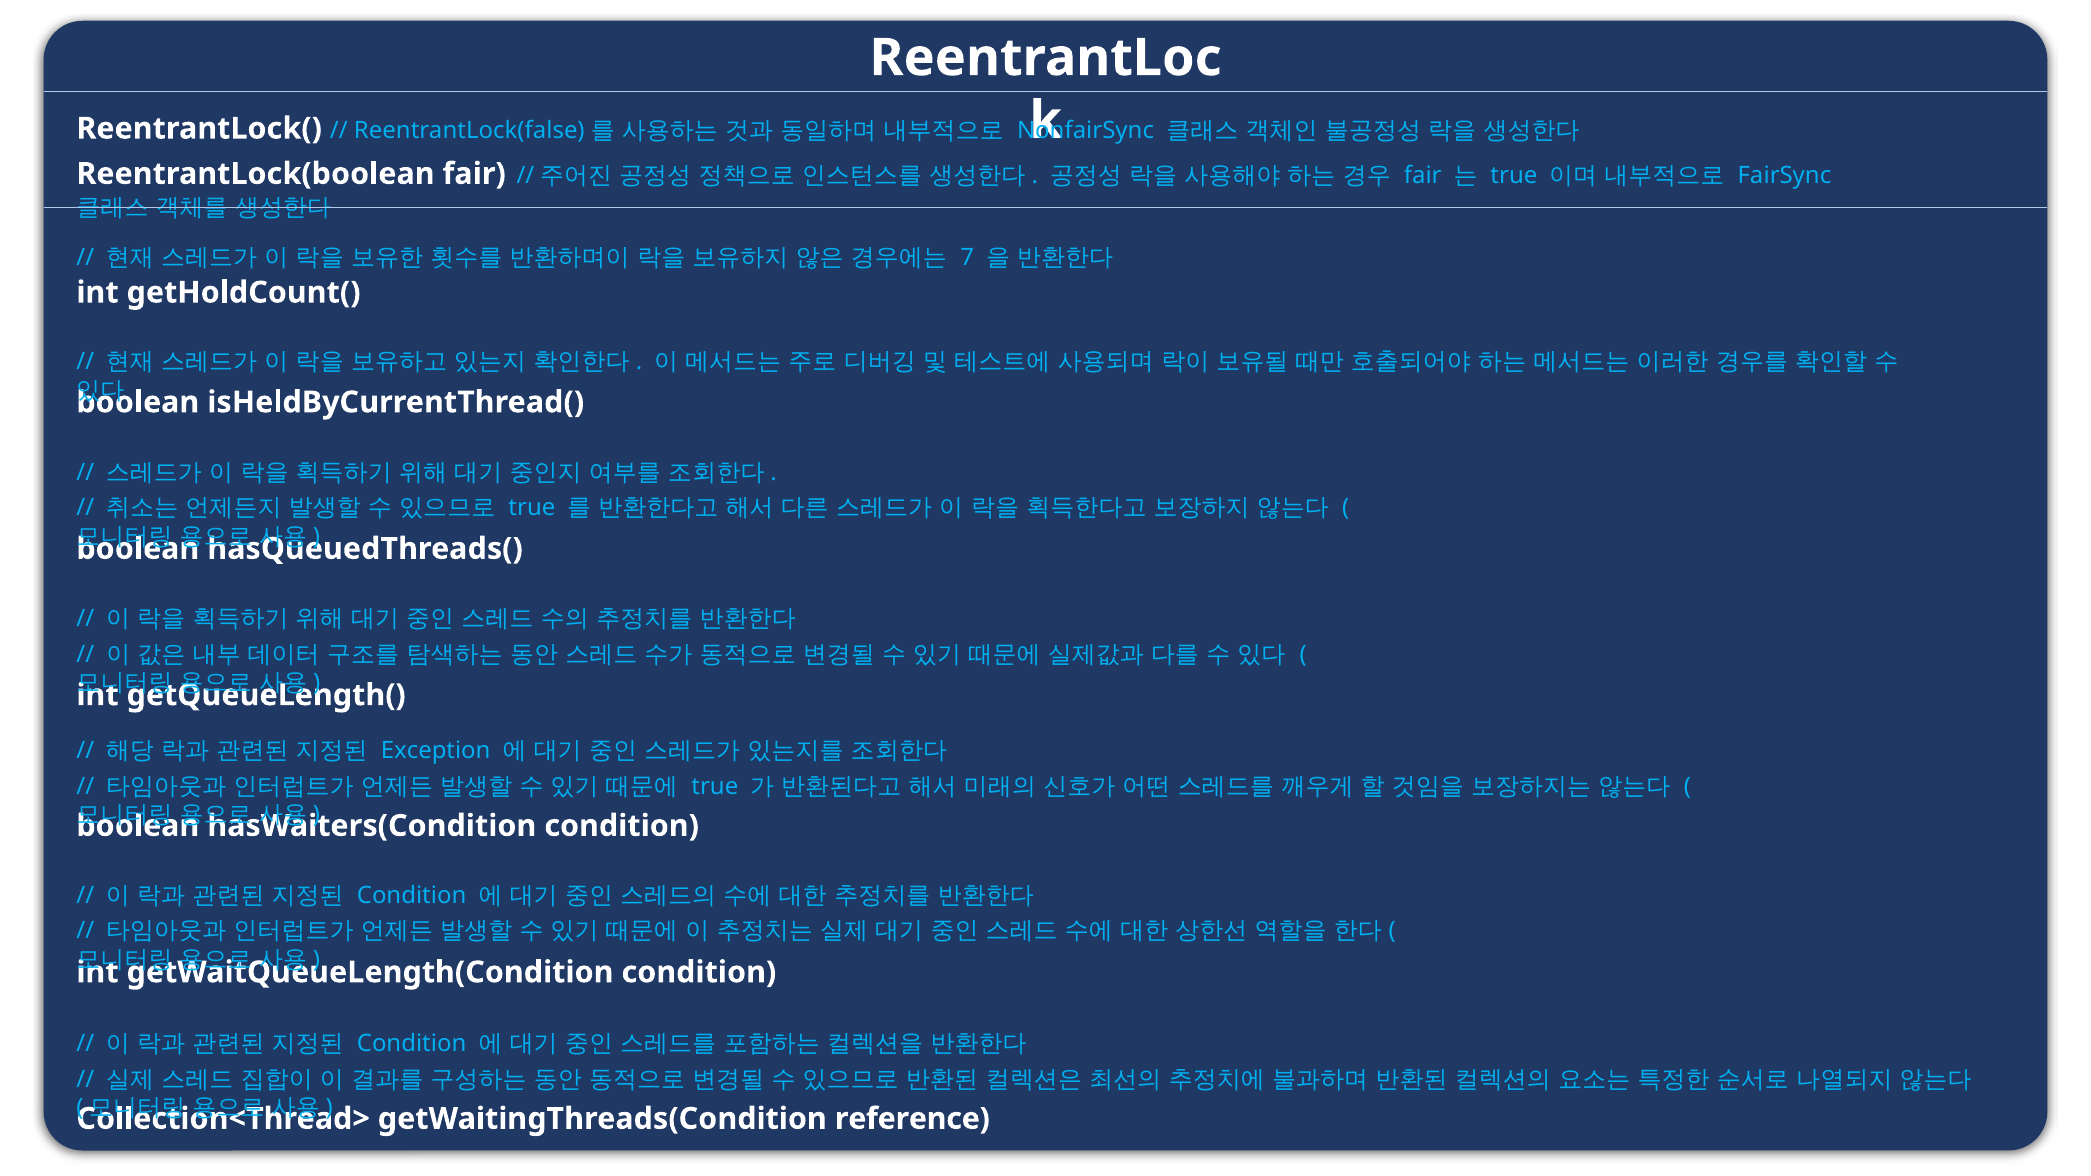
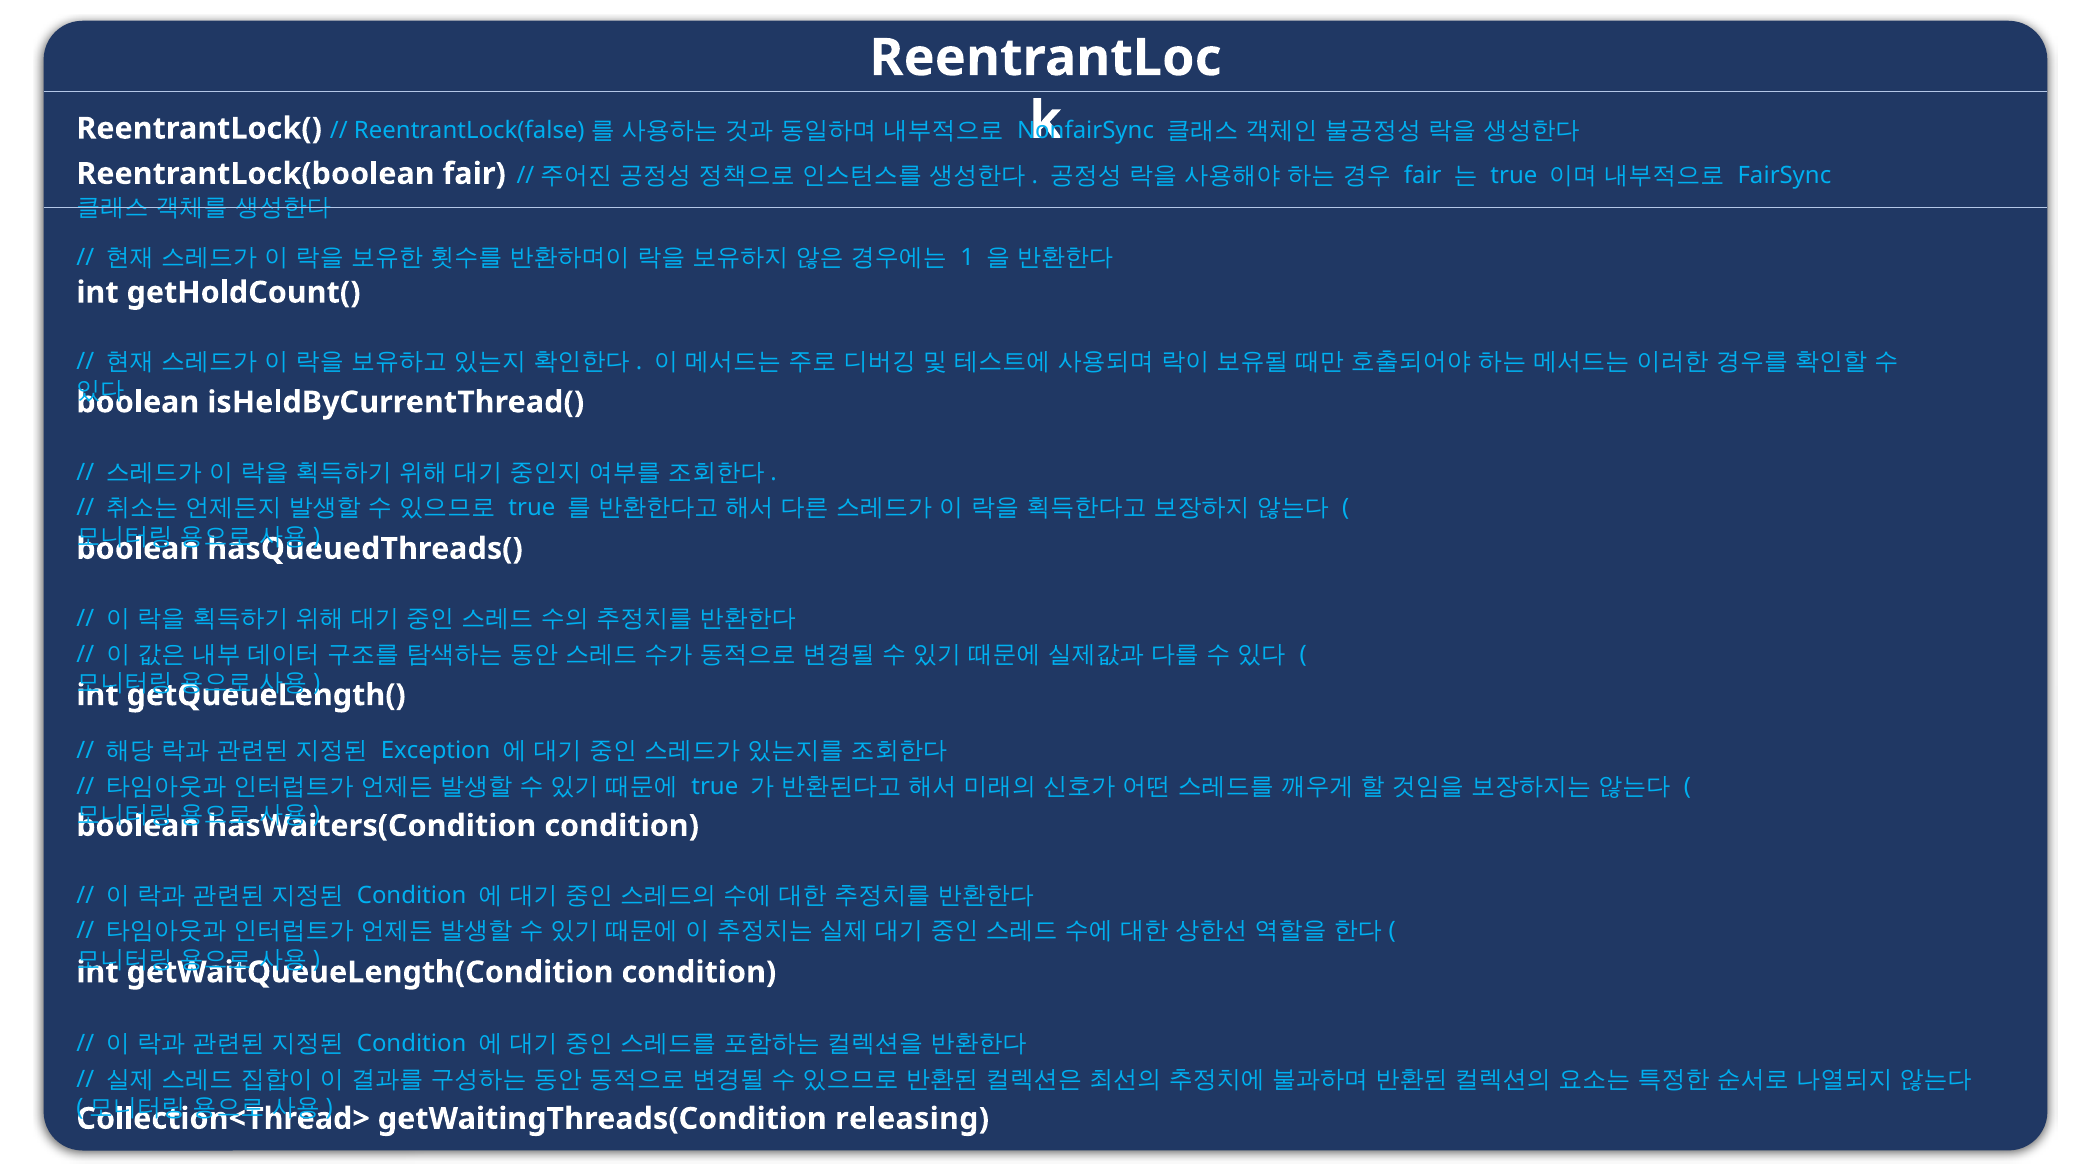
7: 7 -> 1 (967, 258)
reference: reference -> releasing (912, 1119)
